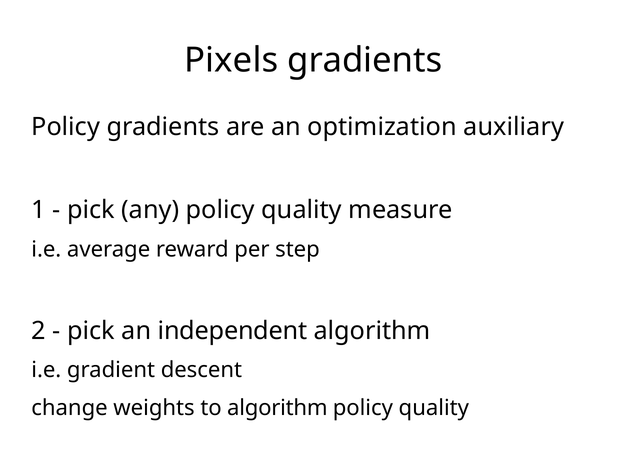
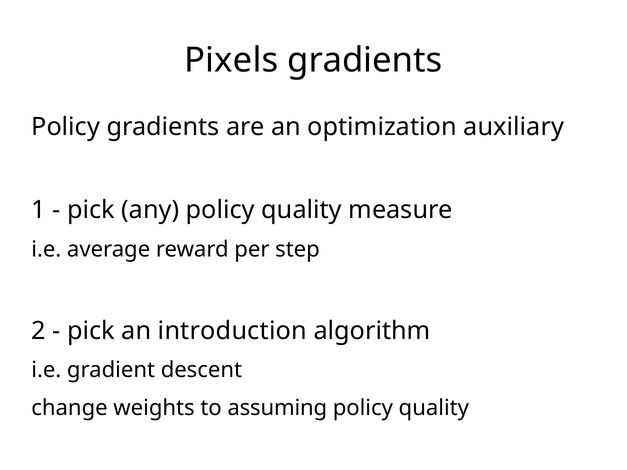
independent: independent -> introduction (232, 331)
to algorithm: algorithm -> assuming (277, 408)
